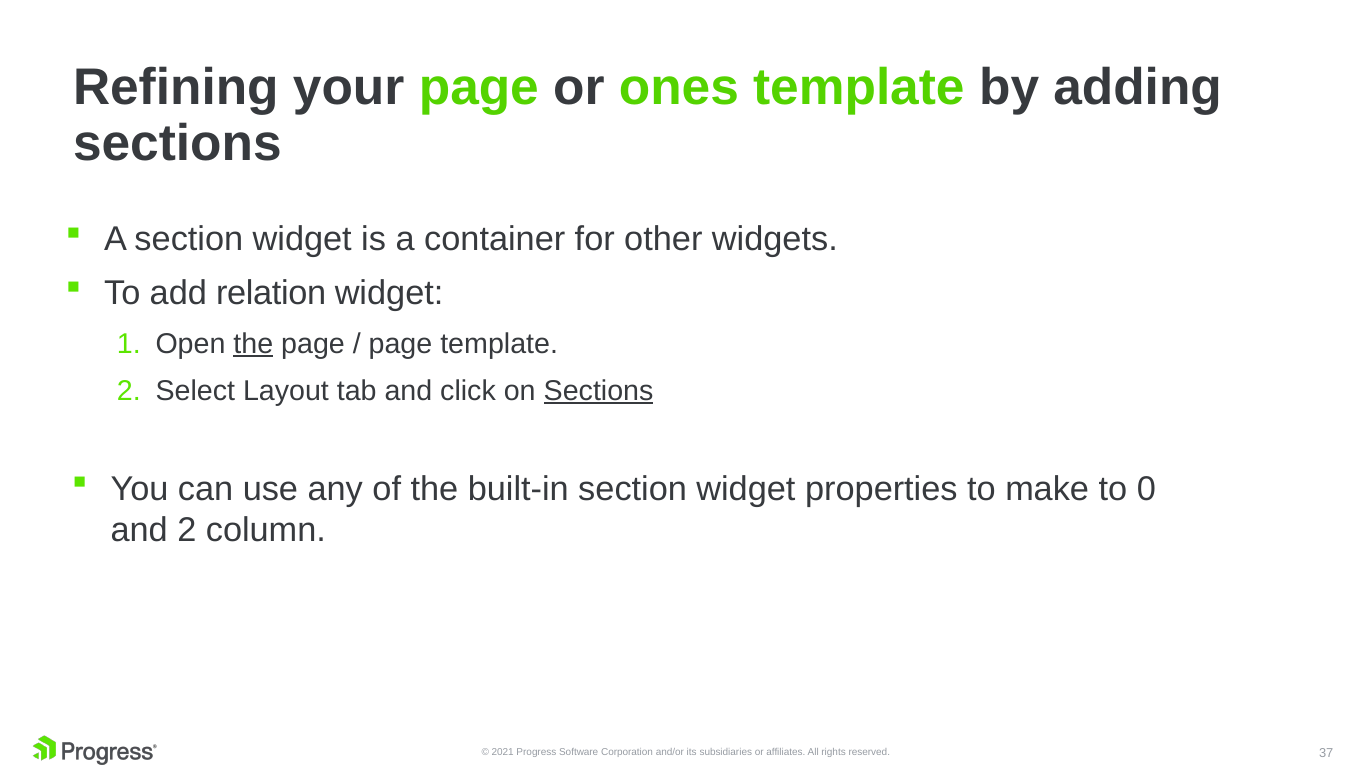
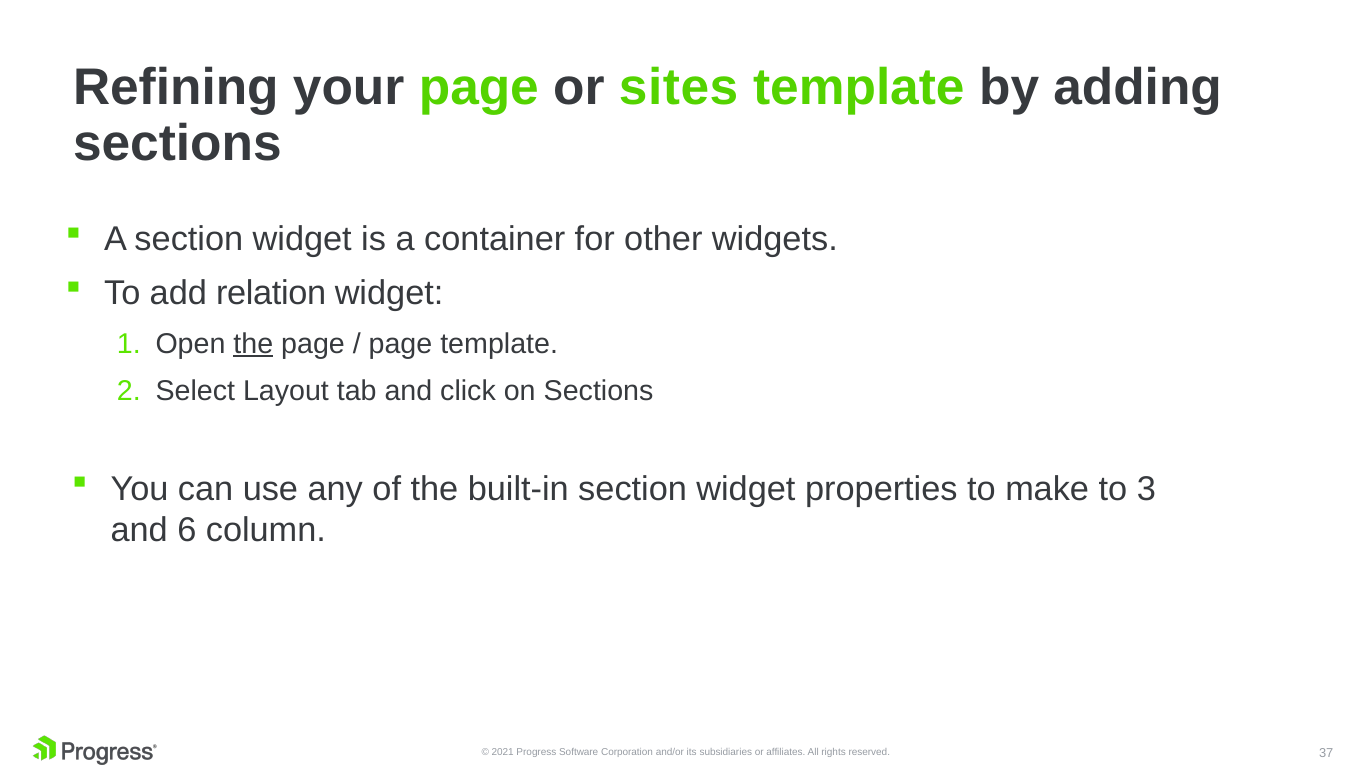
ones: ones -> sites (679, 88)
Sections underline: present -> none (599, 391)
0: 0 -> 3 (1146, 489)
and 2: 2 -> 6 (187, 530)
